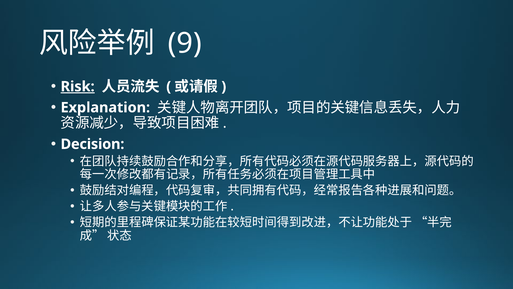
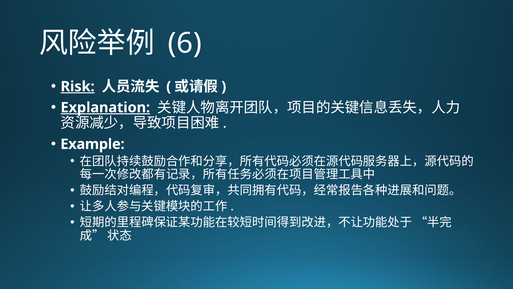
9: 9 -> 6 (185, 43)
Explanation underline: none -> present (105, 107)
Decision: Decision -> Example (92, 144)
